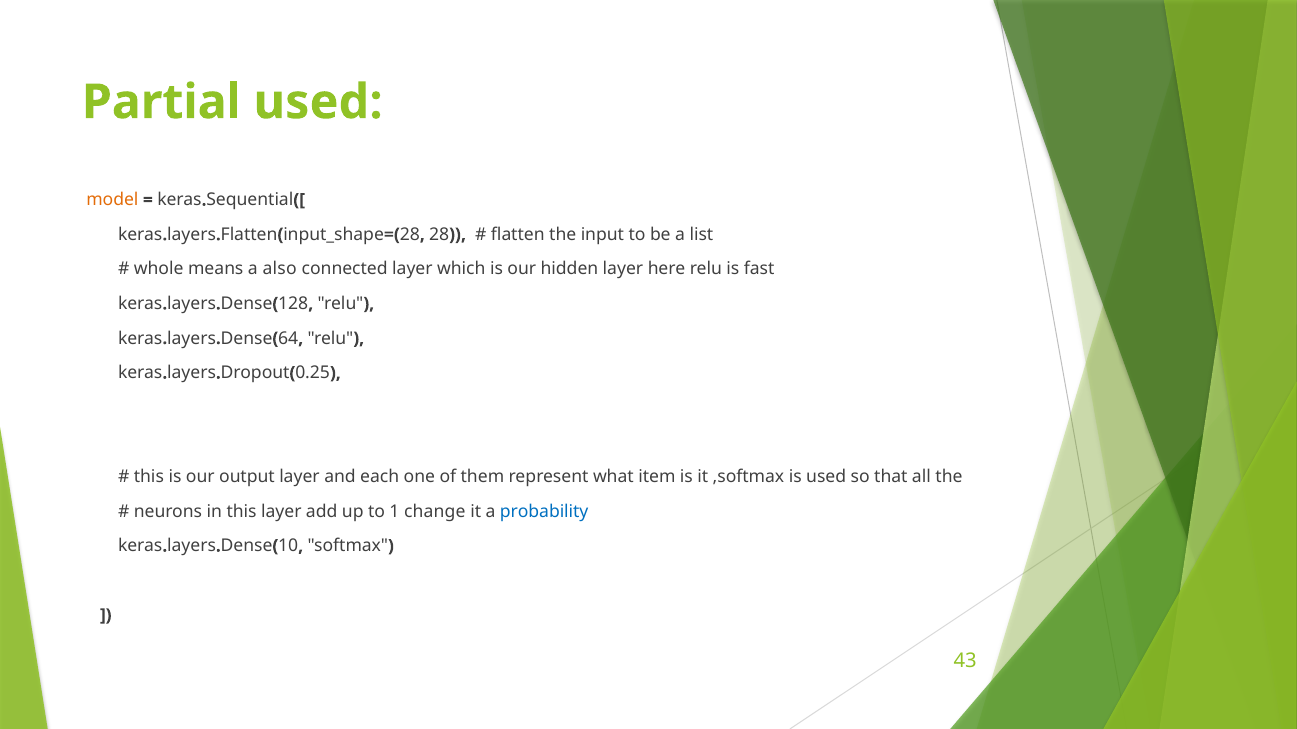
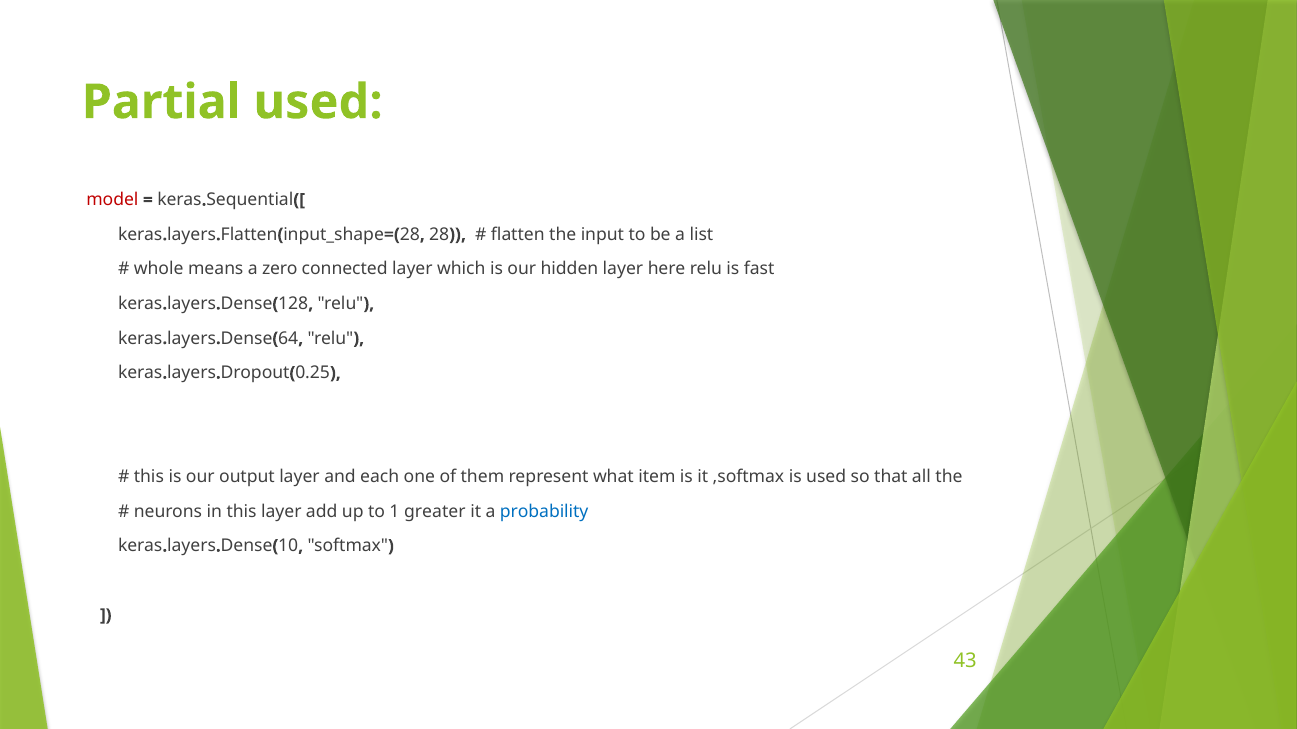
model colour: orange -> red (112, 200)
also: also -> zero (280, 269)
change: change -> greater (435, 512)
